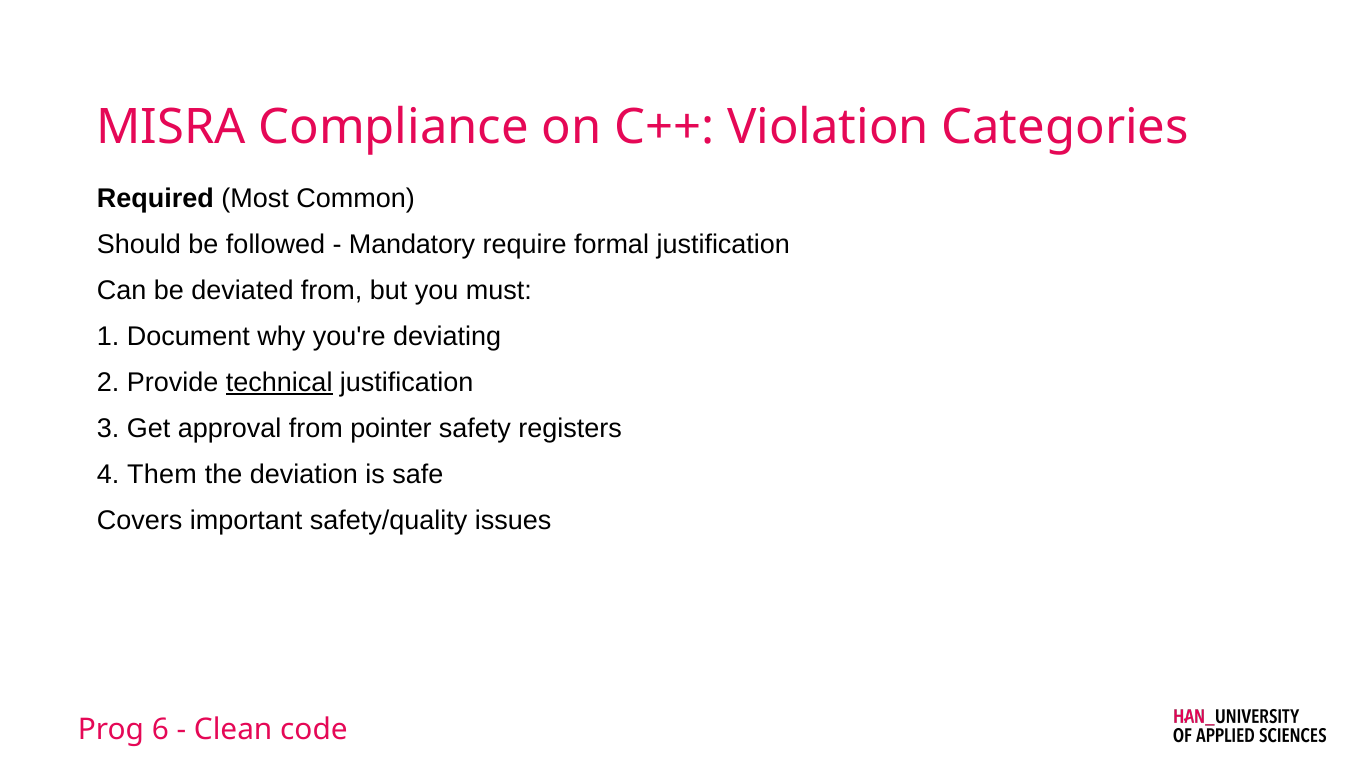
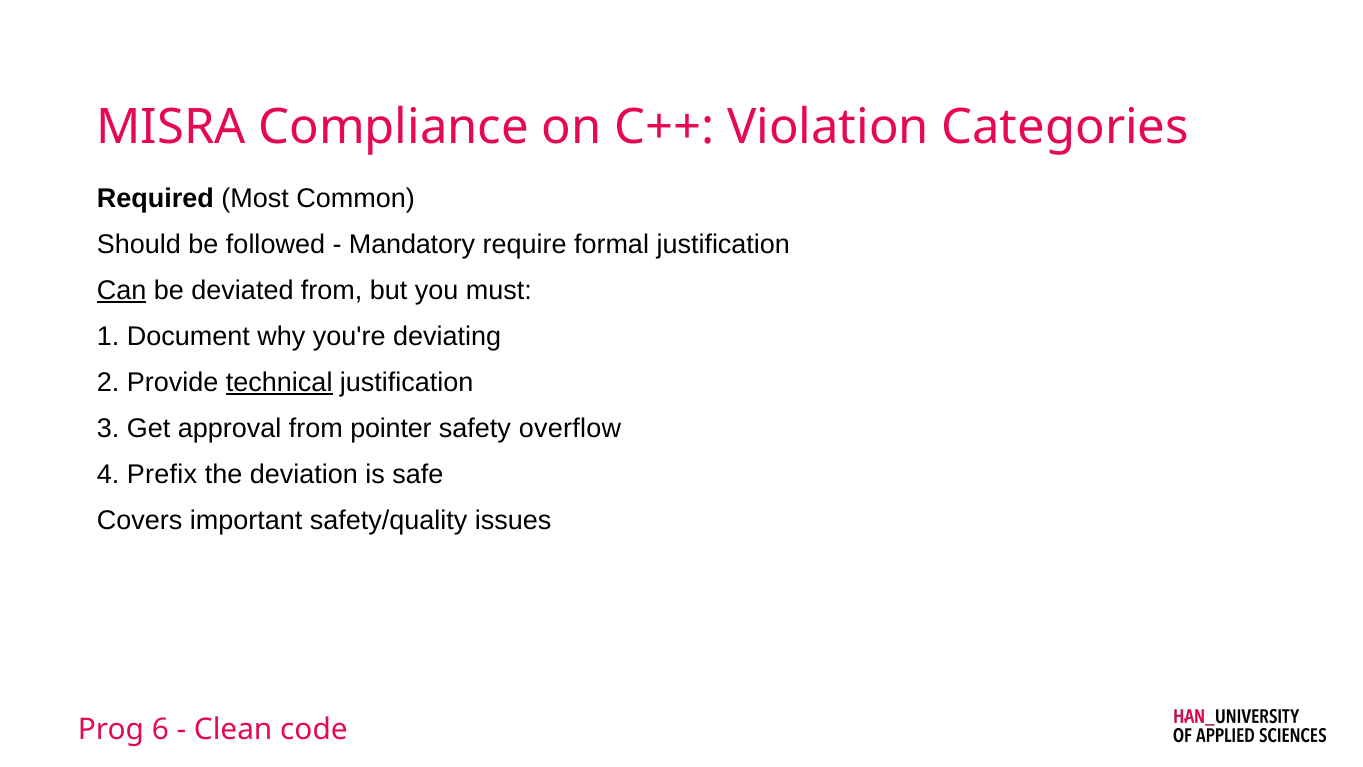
Can underline: none -> present (122, 291)
registers: registers -> overflow (570, 428)
Them: Them -> Prefix (162, 474)
